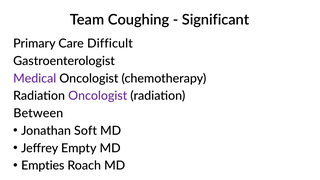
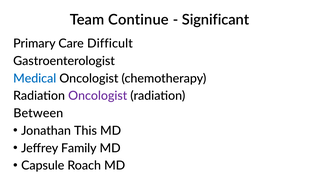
Coughing: Coughing -> Continue (138, 20)
Medical colour: purple -> blue (35, 78)
Soft: Soft -> This (85, 131)
Empty: Empty -> Family (79, 148)
Empties: Empties -> Capsule (43, 166)
